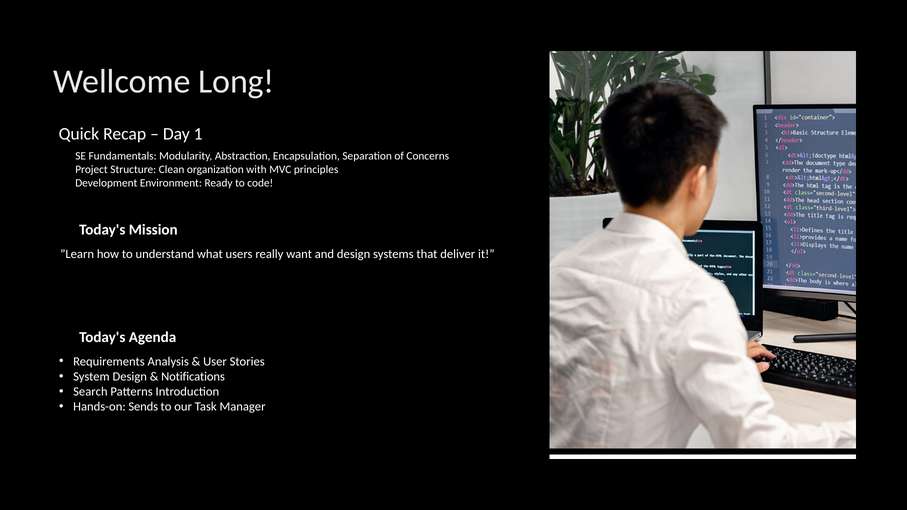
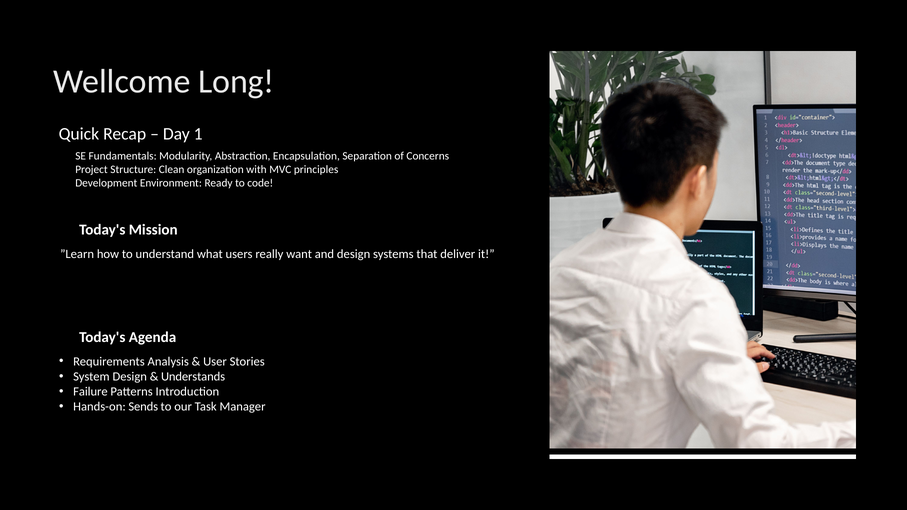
Notifications: Notifications -> Understands (193, 377)
Search: Search -> Failure (90, 392)
